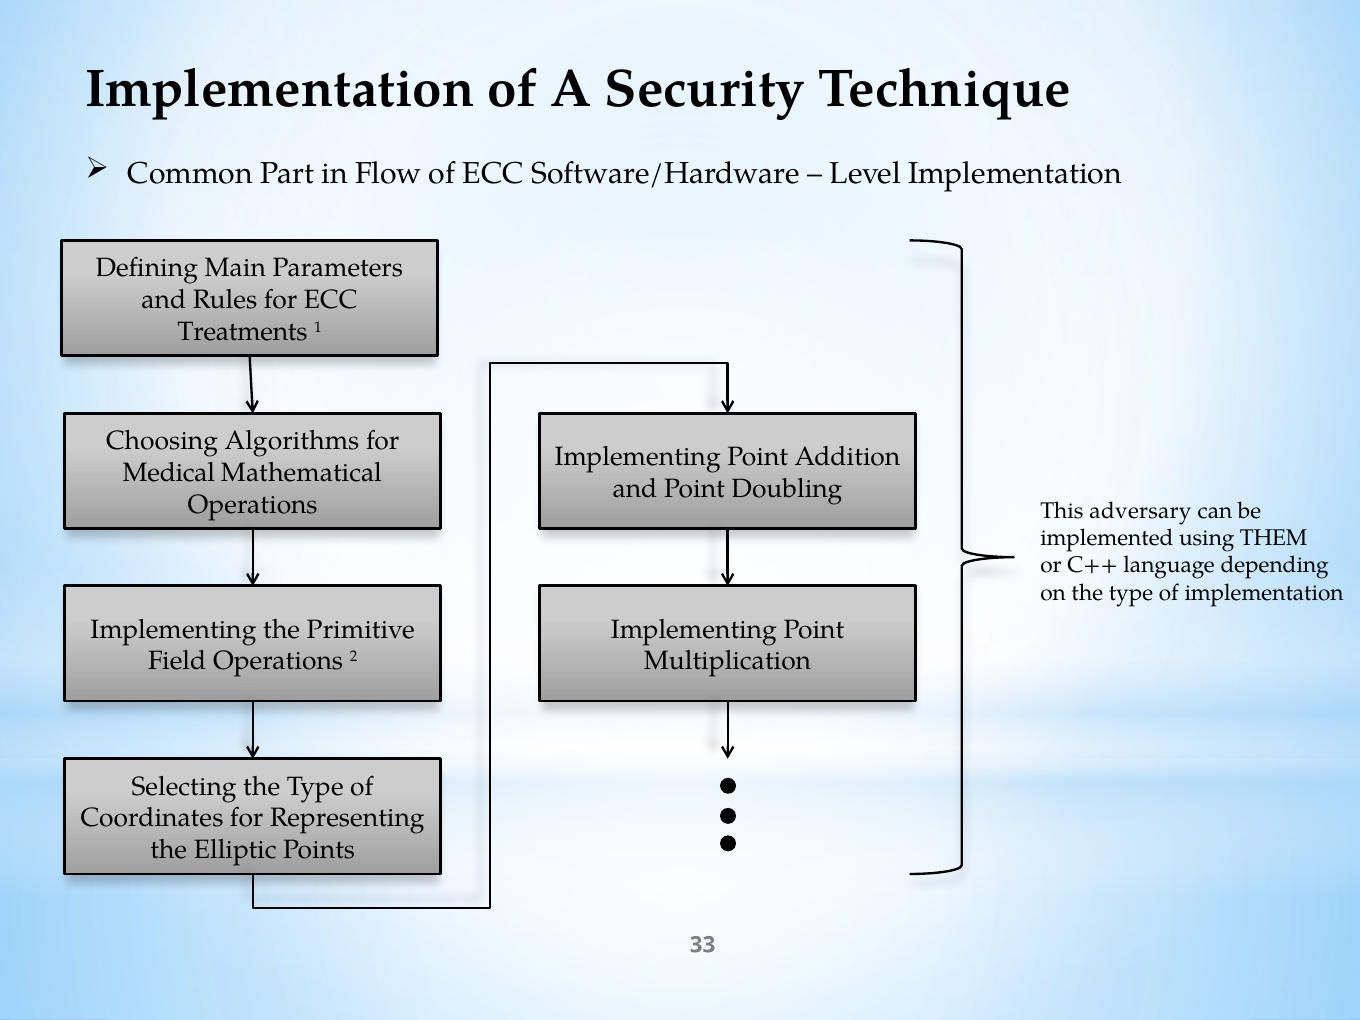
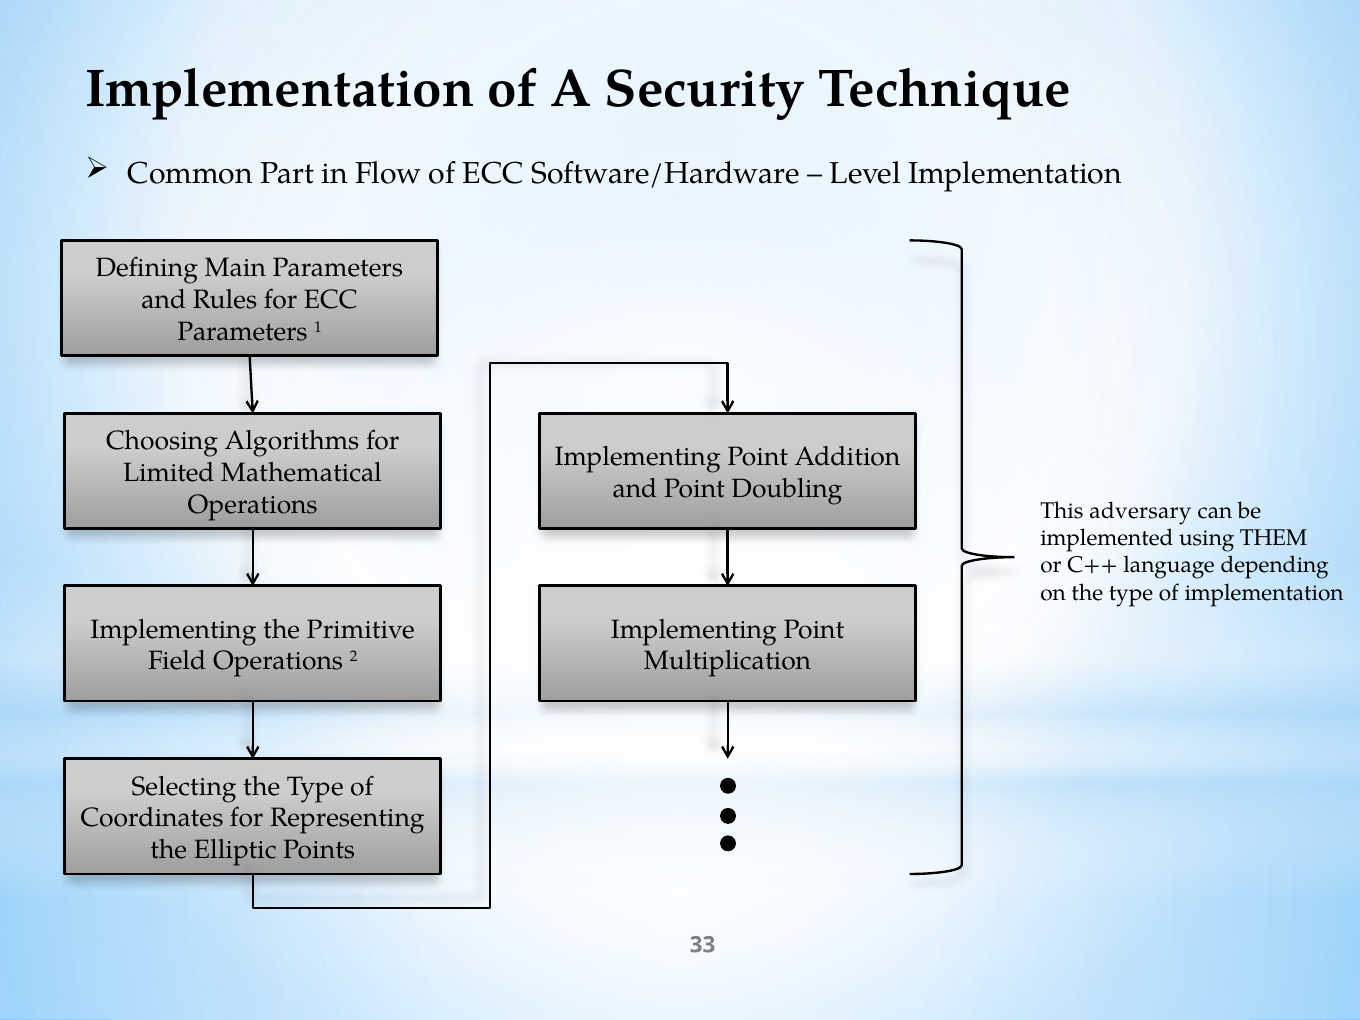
Treatments: Treatments -> Parameters (242, 332)
Medical: Medical -> Limited (169, 473)
